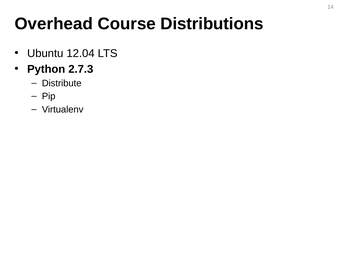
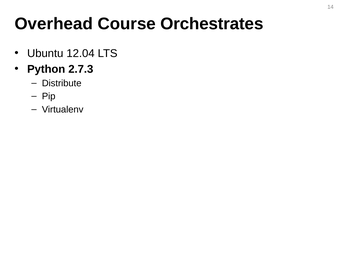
Distributions: Distributions -> Orchestrates (212, 24)
